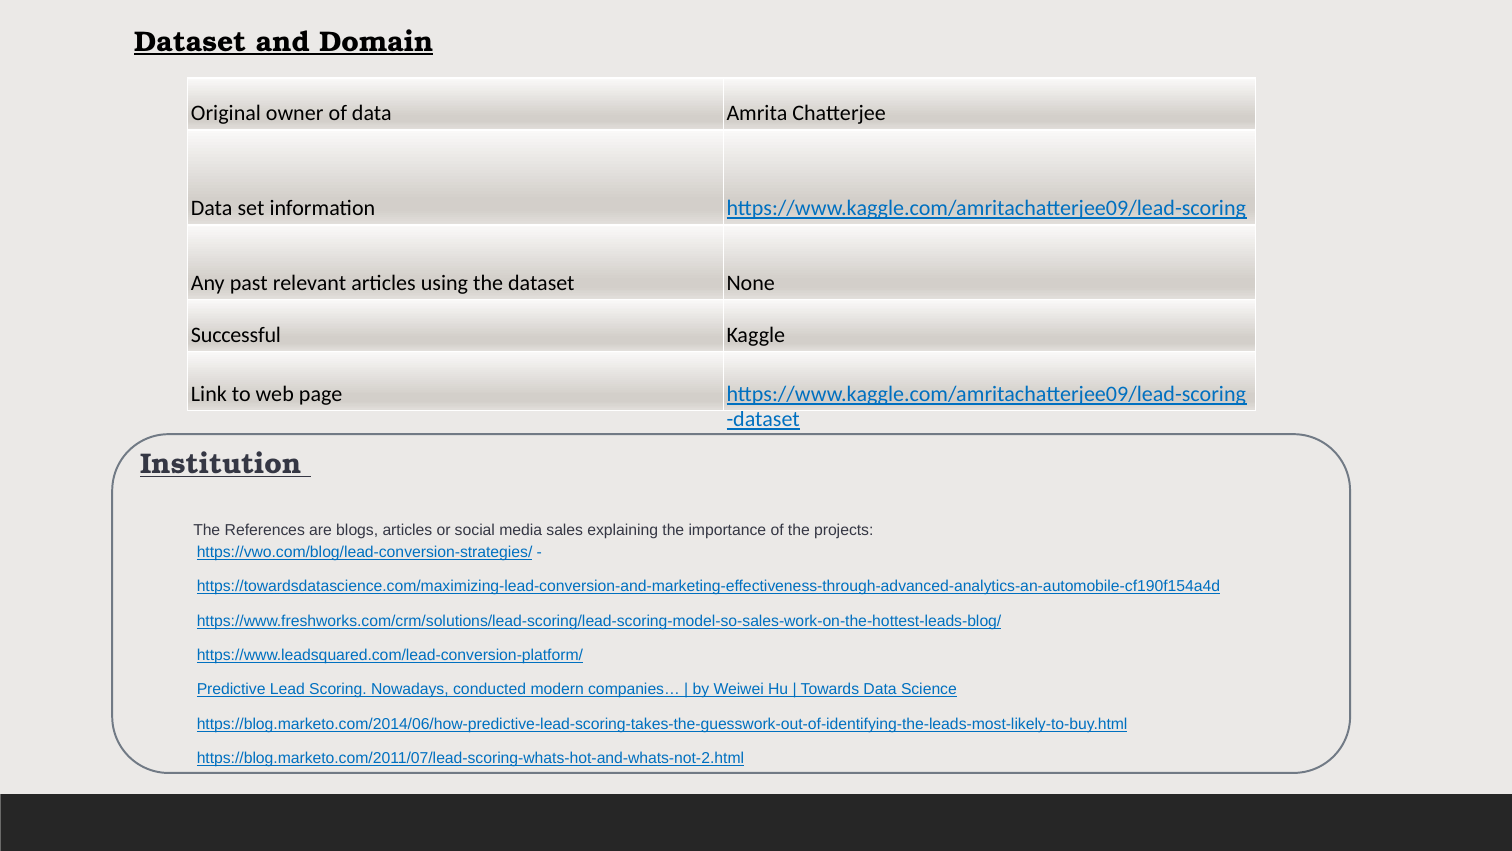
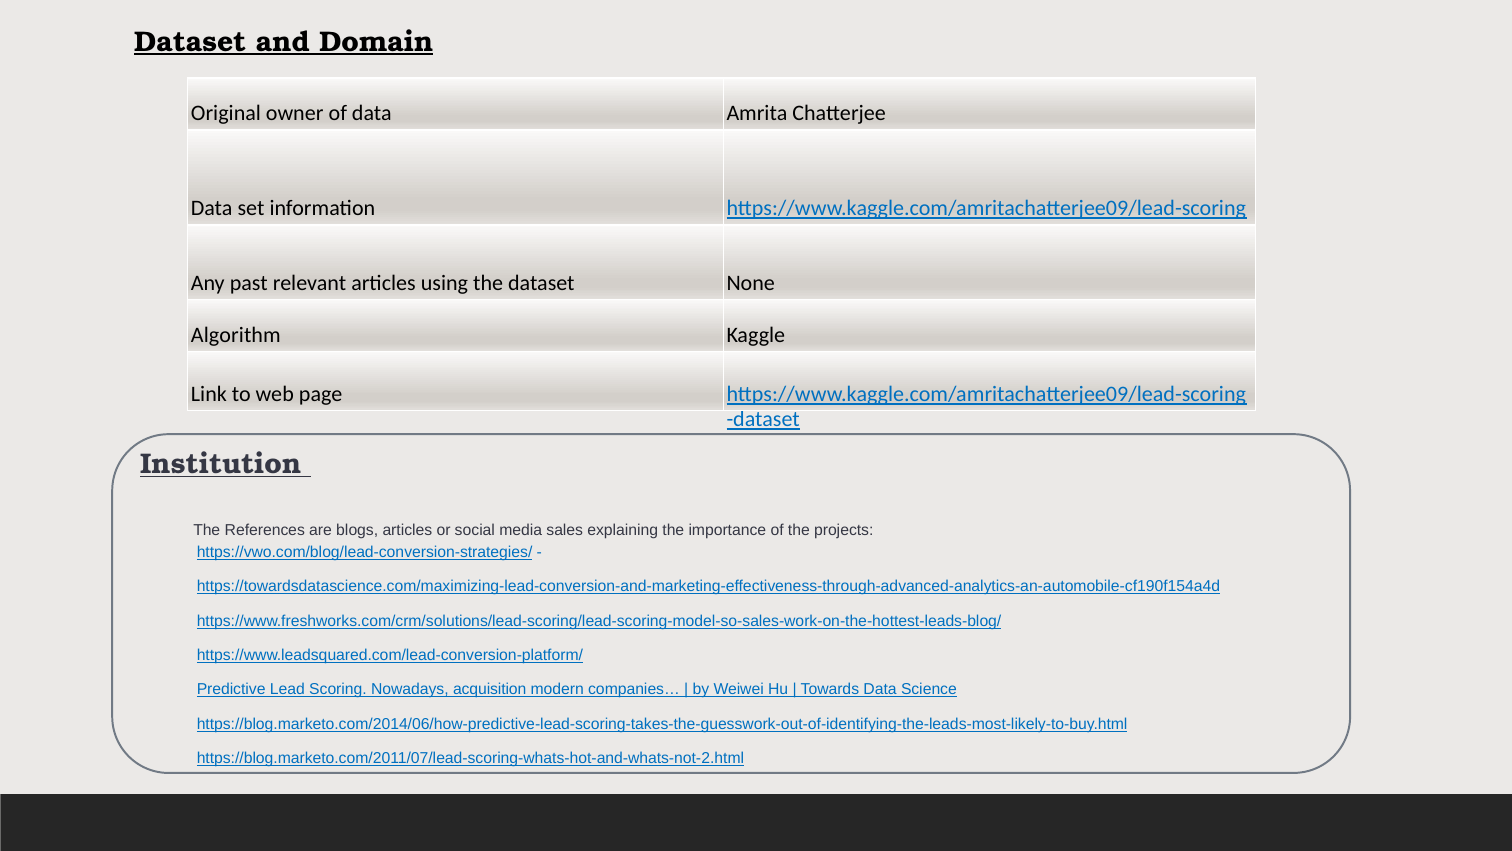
Successful: Successful -> Algorithm (236, 335)
conducted: conducted -> acquisition (490, 689)
